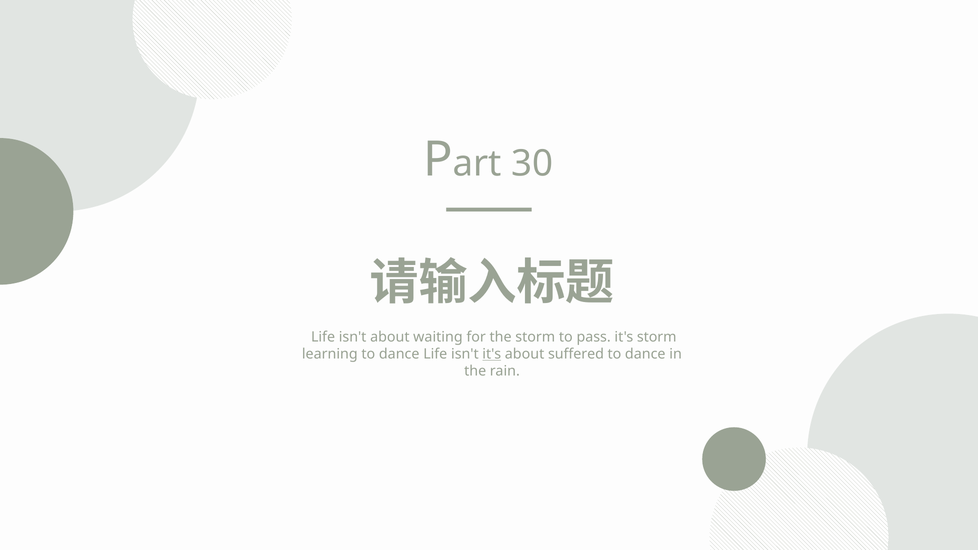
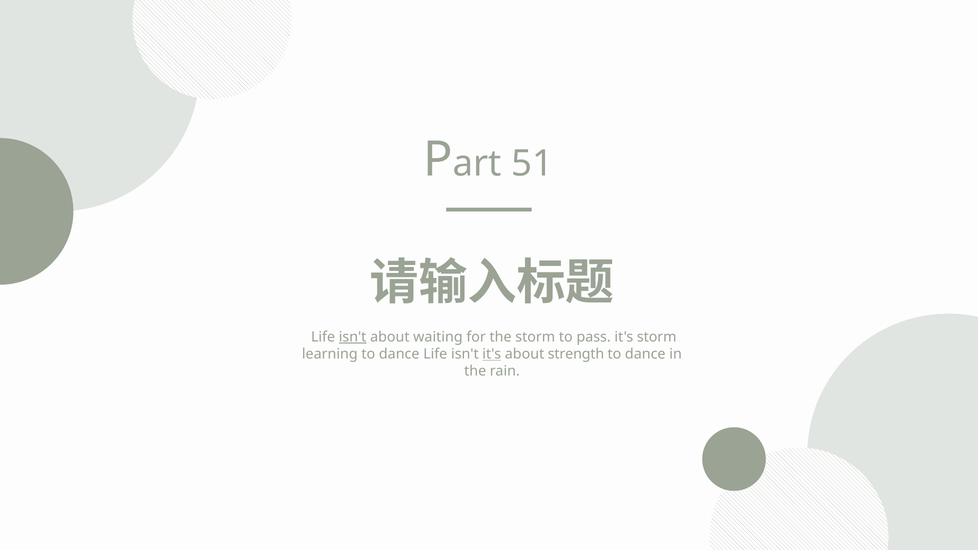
30: 30 -> 51 (532, 164)
isn't underline: none -> present (353, 337)
suffered: suffered -> strength (576, 354)
